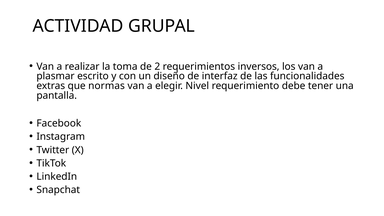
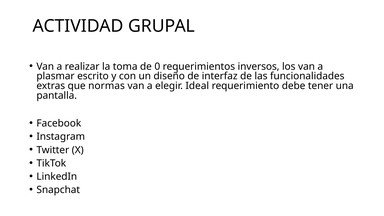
2: 2 -> 0 (157, 66)
Nivel: Nivel -> Ideal (197, 86)
